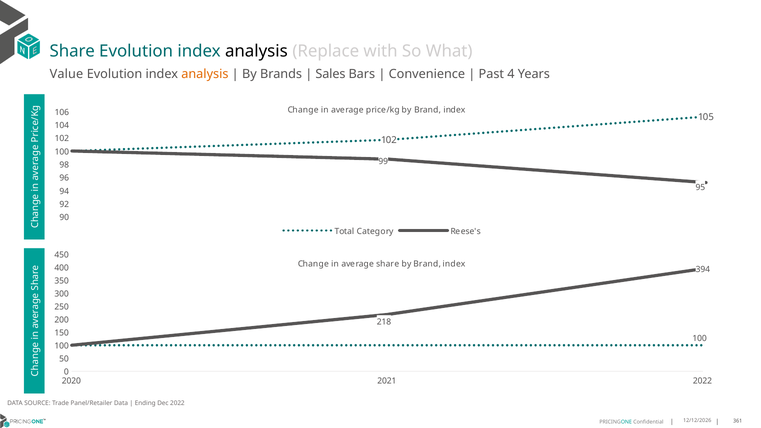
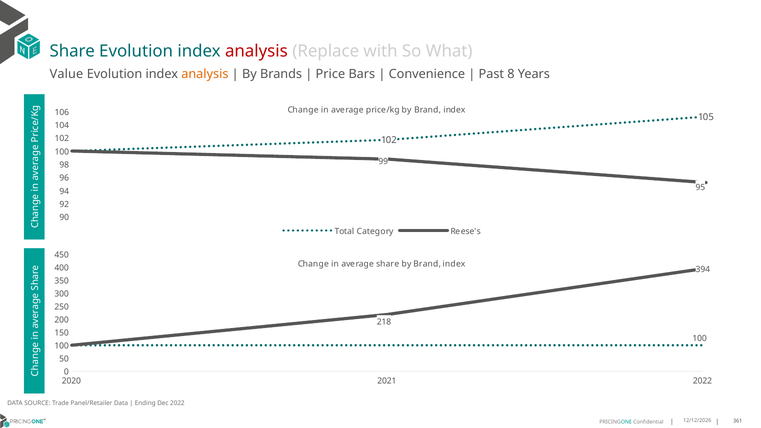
analysis colour: black -> red (256, 51)
Sales: Sales -> Price (330, 74)
4: 4 -> 8 (511, 74)
